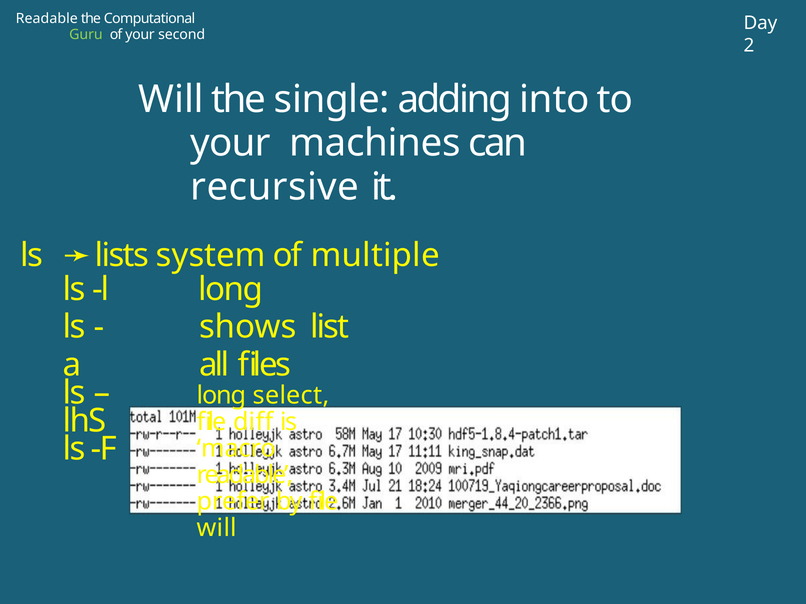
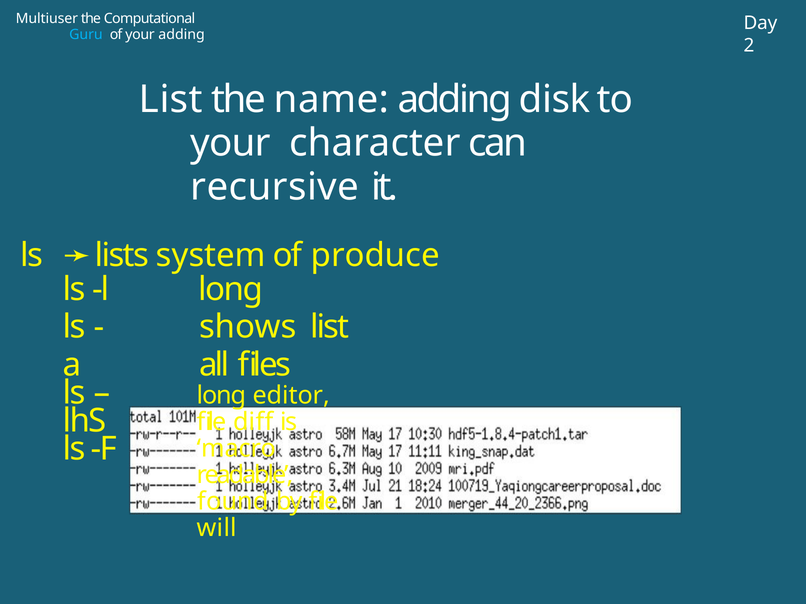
Readable: Readable -> Multiuser (47, 19)
Guru colour: light green -> light blue (86, 34)
your second: second -> adding (182, 34)
Will: Will -> List (171, 99)
single: single -> name (332, 99)
into: into -> disk (555, 99)
machines: machines -> character (375, 143)
multiple: multiple -> produce (375, 255)
select: select -> editor (291, 396)
prefer: prefer -> found (233, 502)
